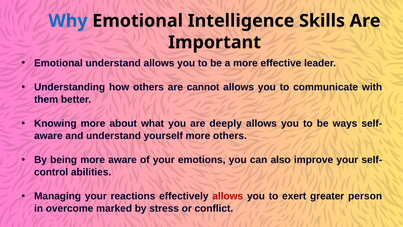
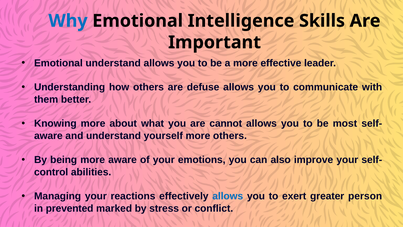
cannot: cannot -> defuse (203, 87)
deeply: deeply -> cannot (226, 123)
ways: ways -> most (345, 123)
allows colour: red -> blue (228, 196)
overcome: overcome -> prevented (70, 208)
